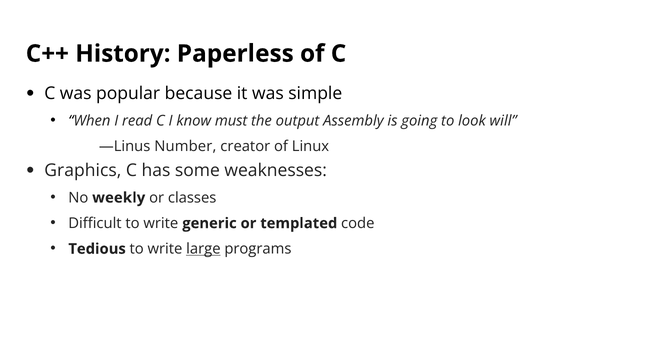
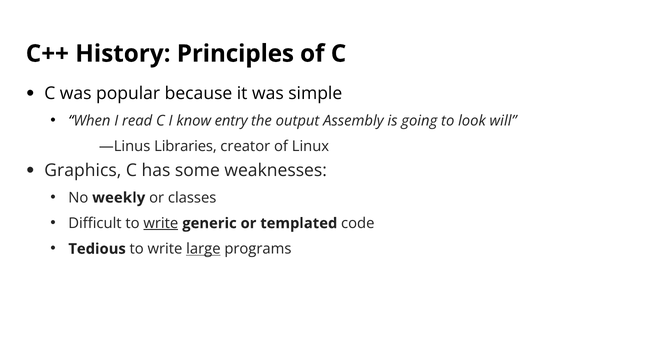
Paperless: Paperless -> Principles (235, 54)
must: must -> entry (231, 121)
Number: Number -> Libraries (185, 146)
write underline: none -> present (161, 223)
